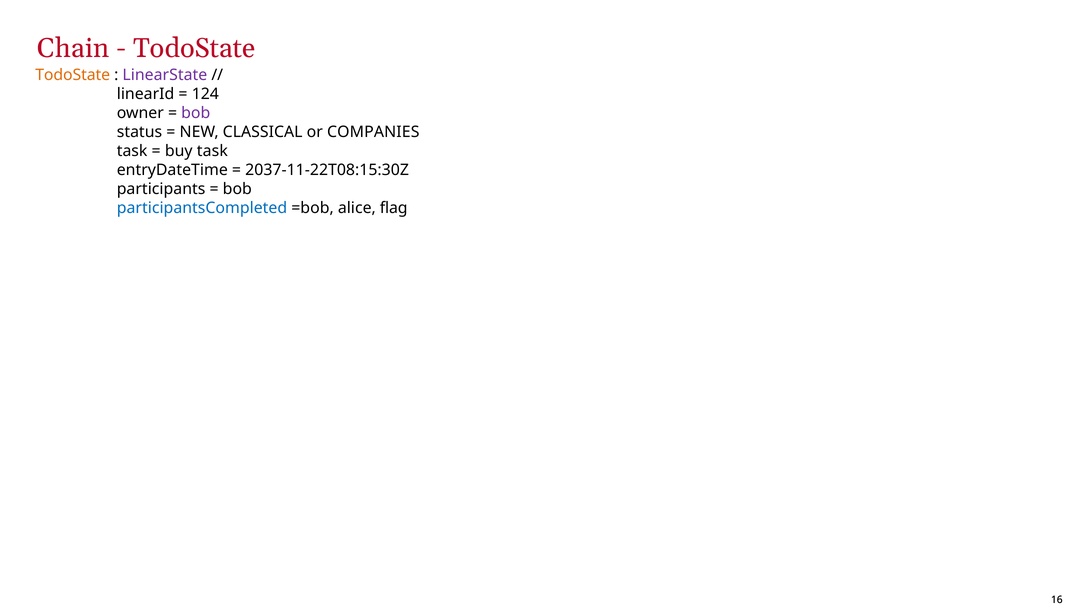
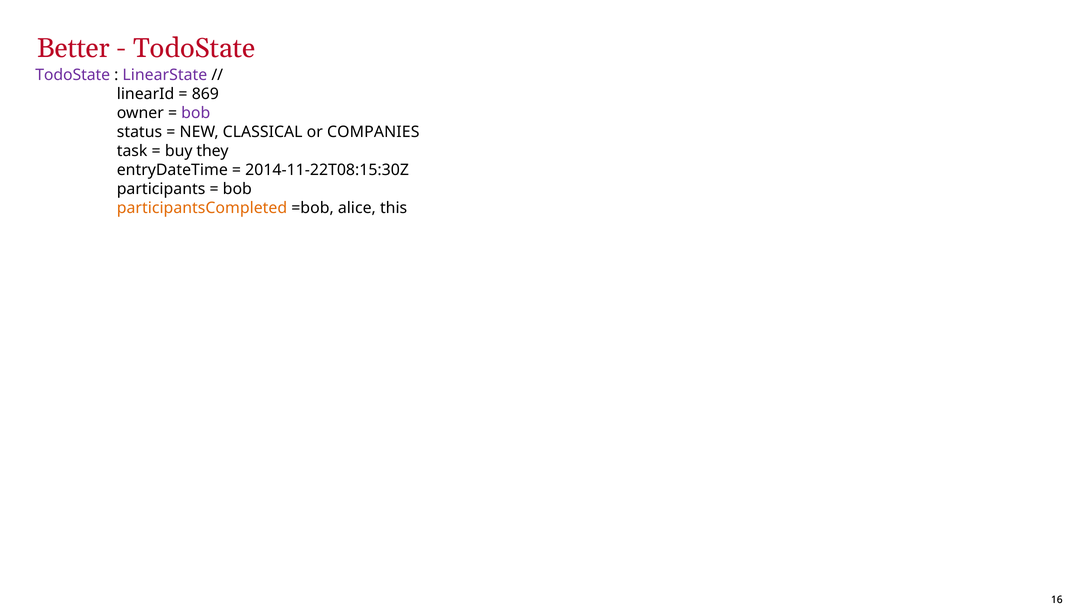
Chain: Chain -> Better (74, 48)
TodoState colour: orange -> purple (73, 75)
124: 124 -> 869 (205, 94)
buy task: task -> they (213, 151)
2037-11-22T08:15:30Z: 2037-11-22T08:15:30Z -> 2014-11-22T08:15:30Z (327, 170)
participantsCompleted colour: blue -> orange (202, 208)
flag: flag -> this (394, 208)
